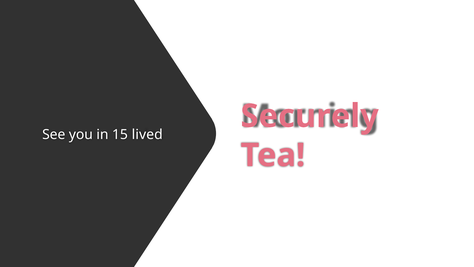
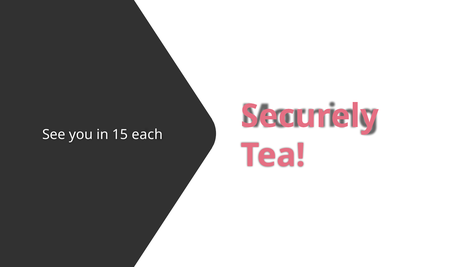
lived: lived -> each (147, 134)
